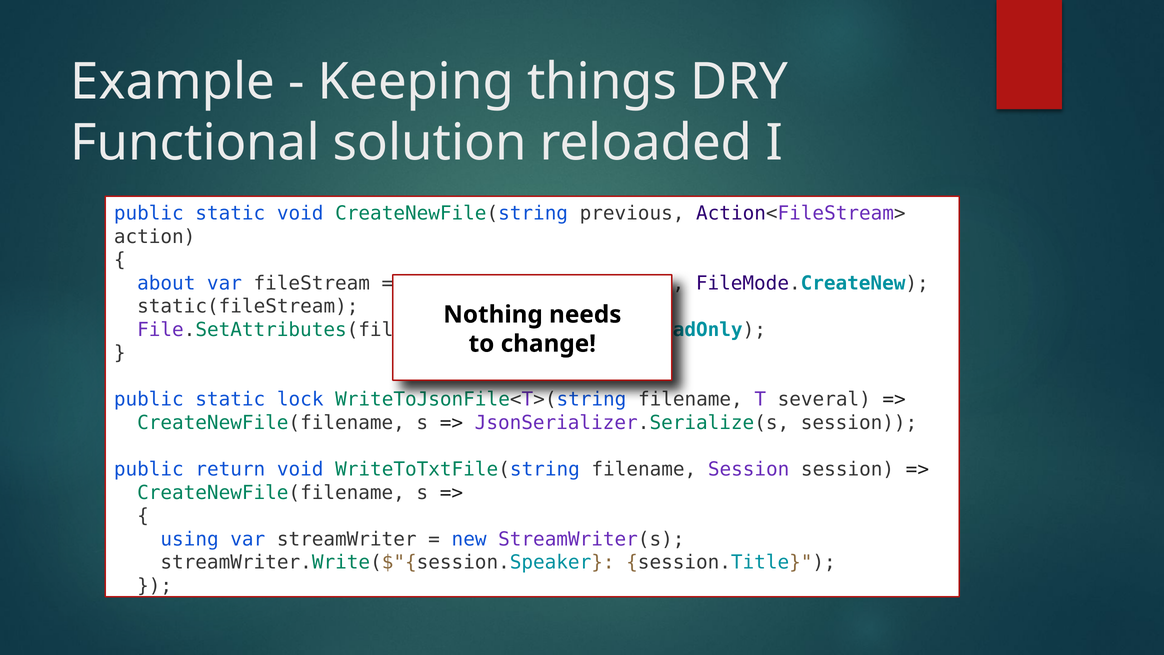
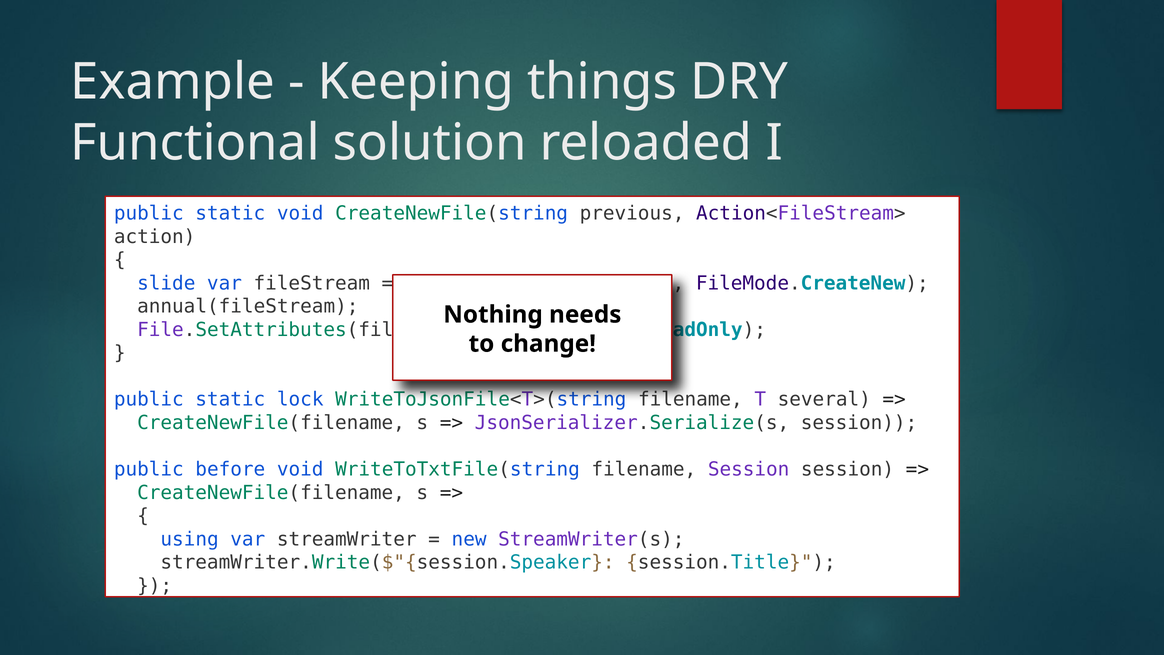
about: about -> slide (166, 283)
static(fileStream: static(fileStream -> annual(fileStream (248, 306)
return: return -> before (230, 469)
